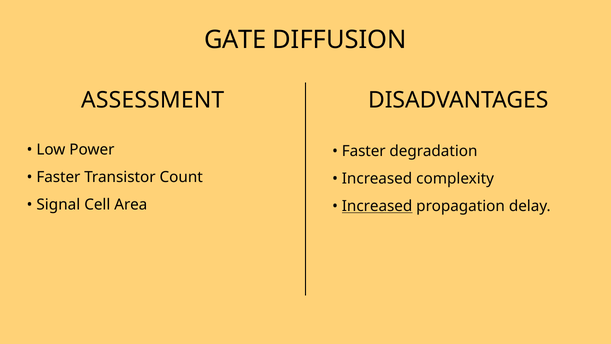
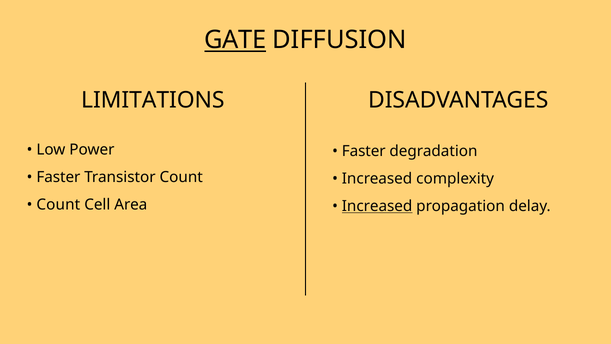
GATE underline: none -> present (235, 40)
ASSESSMENT: ASSESSMENT -> LIMITATIONS (153, 100)
Signal: Signal -> Count (58, 204)
